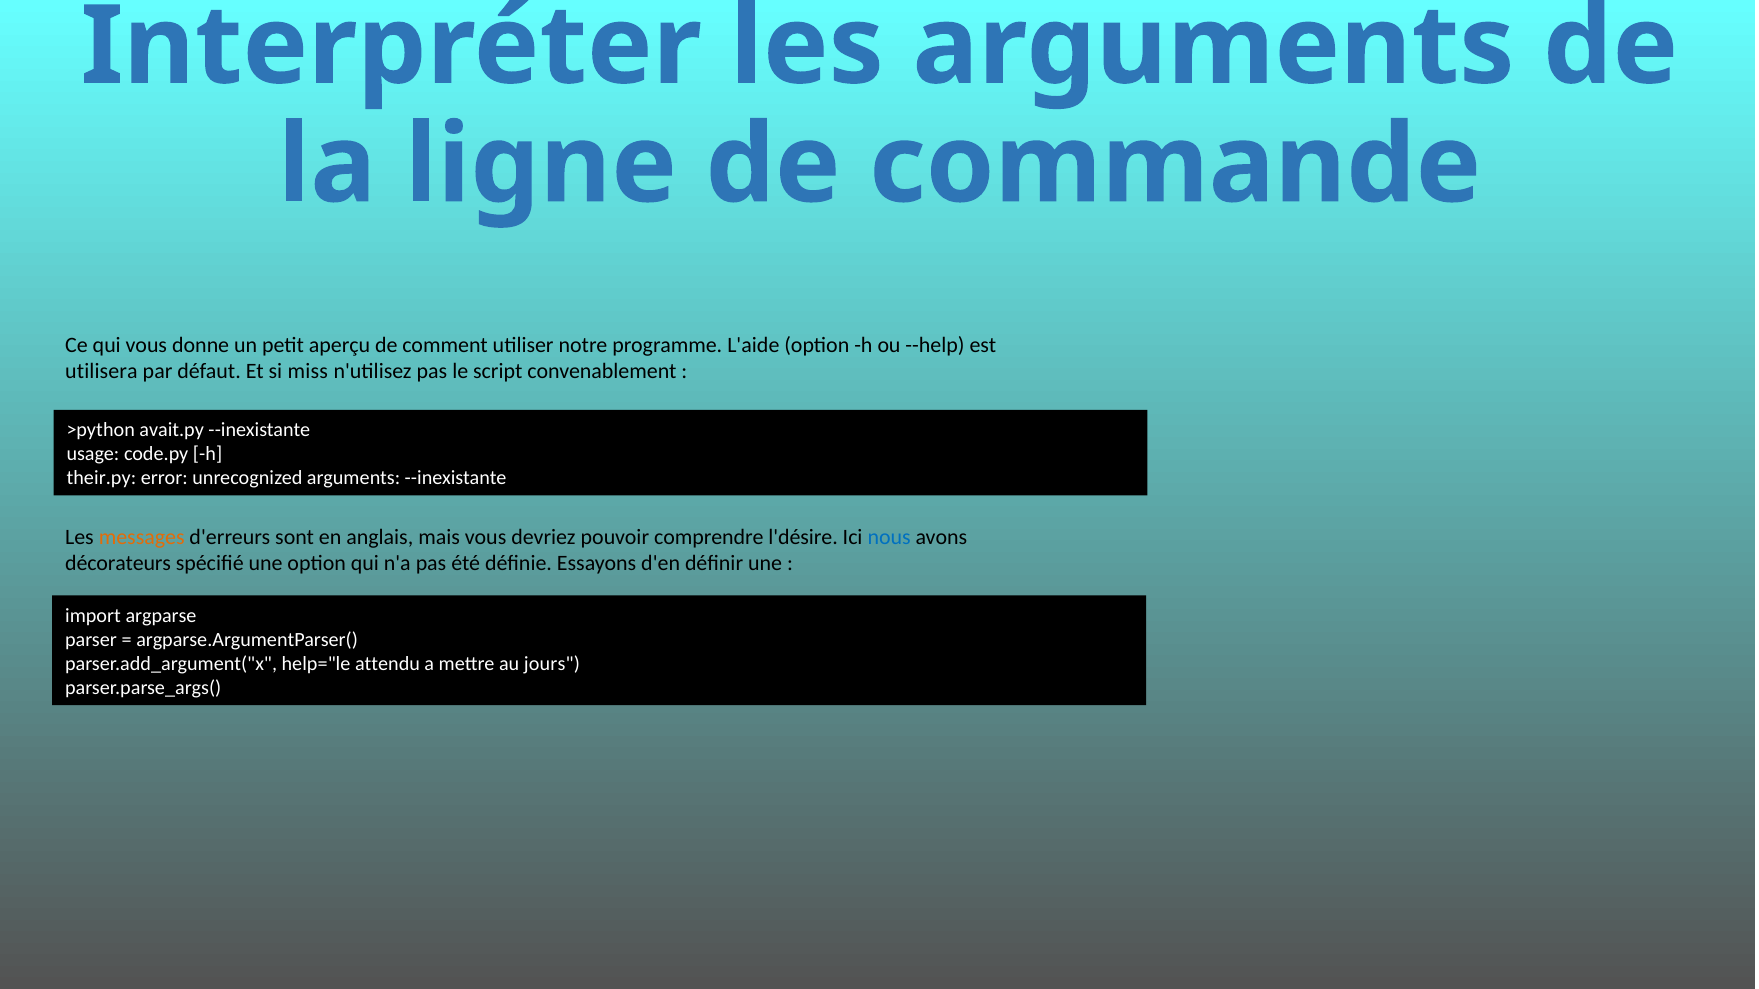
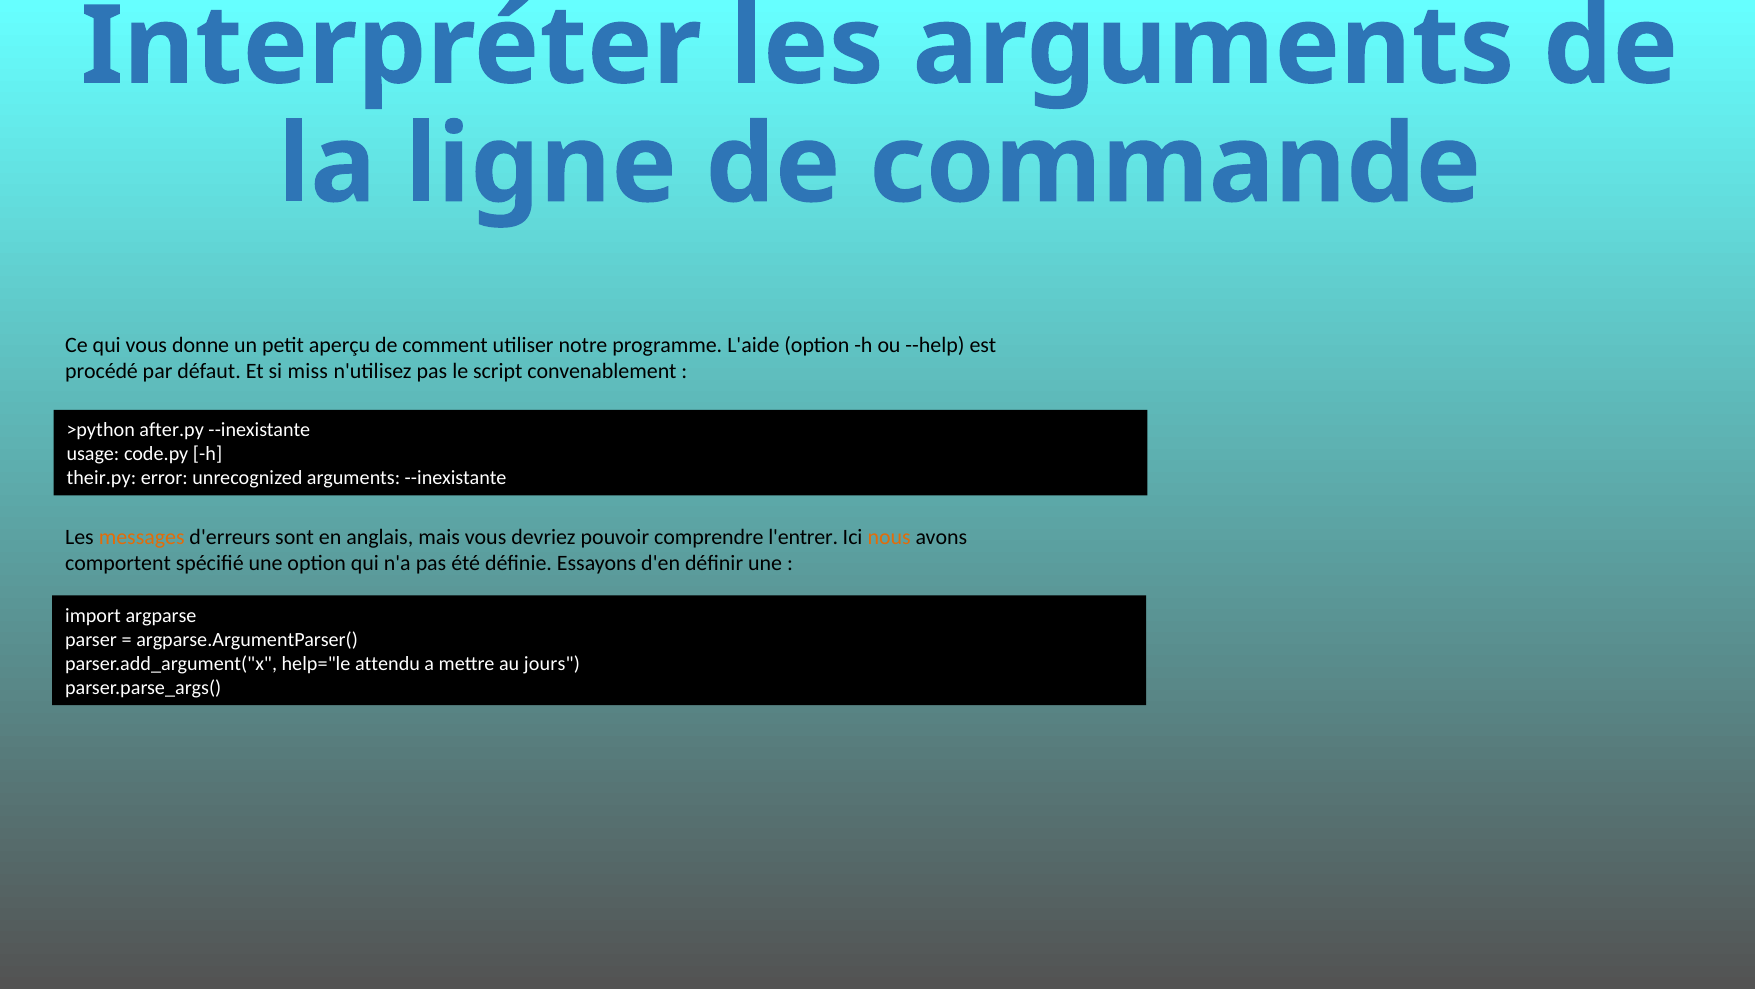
utilisera: utilisera -> procédé (102, 371)
avait.py: avait.py -> after.py (172, 430)
l'désire: l'désire -> l'entrer (803, 538)
nous colour: blue -> orange (889, 538)
décorateurs: décorateurs -> comportent (118, 564)
